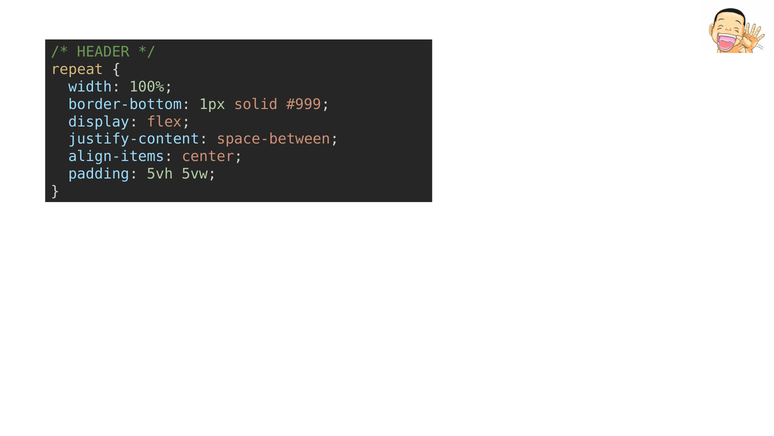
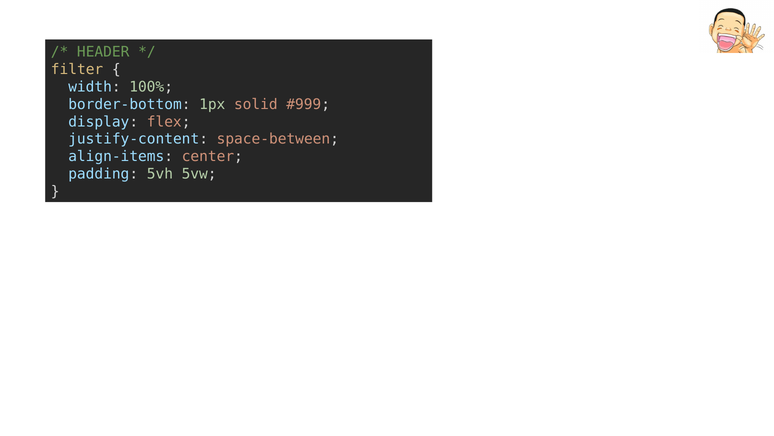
repeat: repeat -> filter (77, 69)
